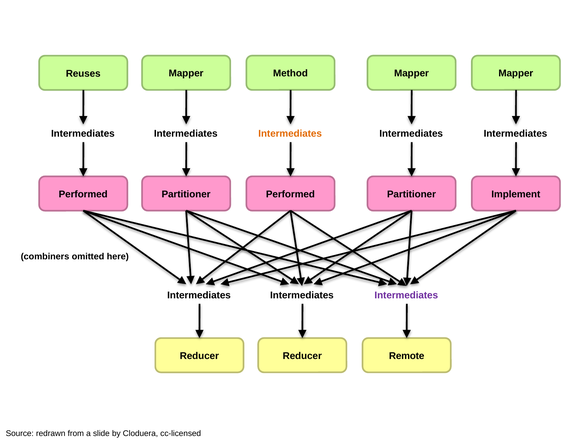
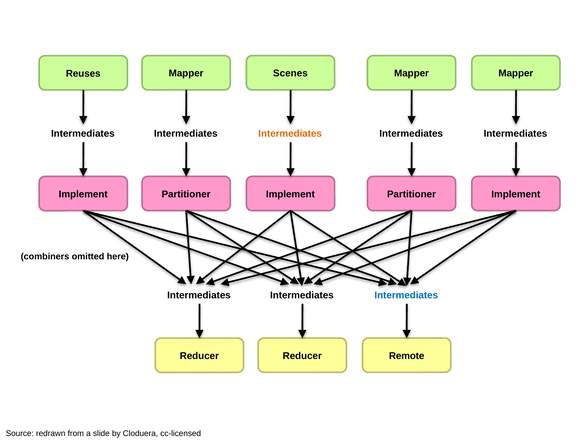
Method: Method -> Scenes (290, 73)
Performed: Performed -> Implement (83, 194)
Performed: Performed -> Implement (290, 194)
Intermediates colour: purple -> blue (406, 295)
